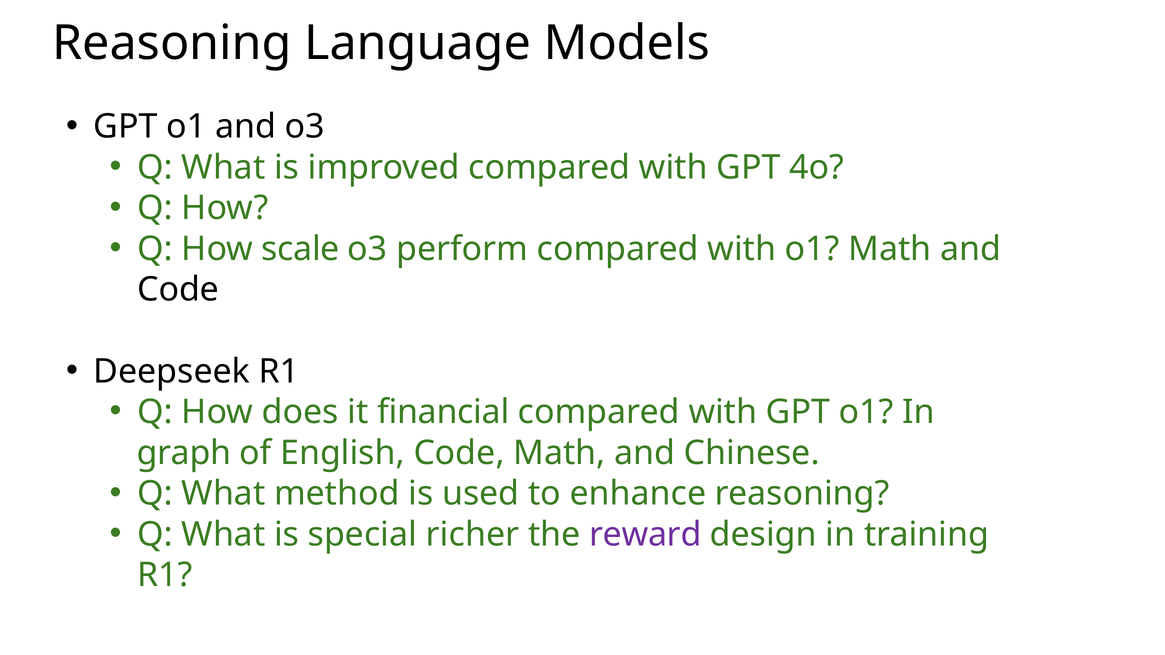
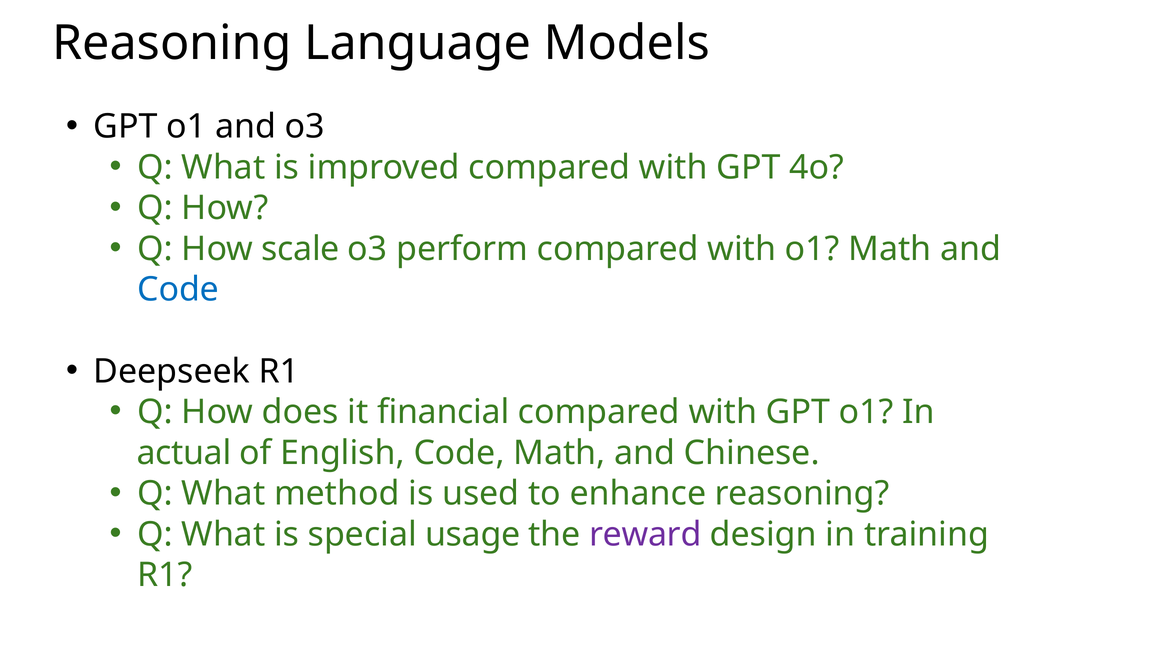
Code colour: black -> blue (178, 290)
graph: graph -> actual (184, 453)
richer: richer -> usage (473, 535)
